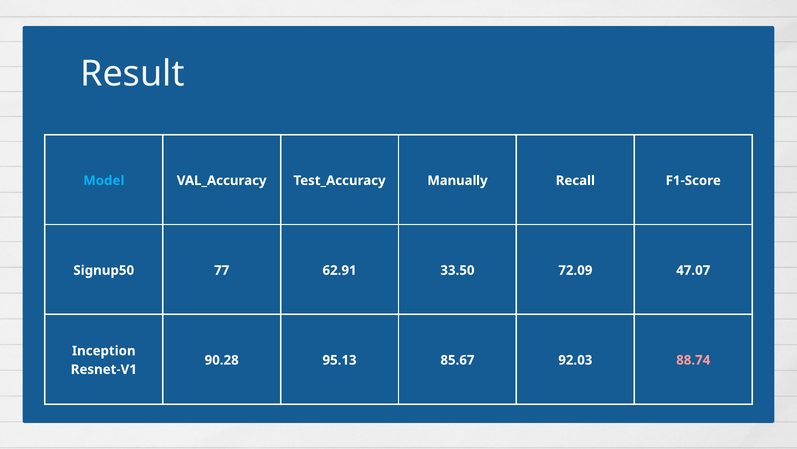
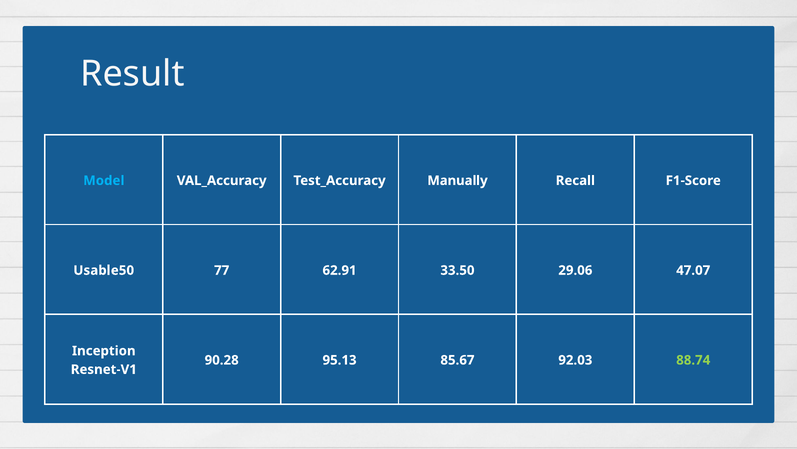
Signup50: Signup50 -> Usable50 (104, 270)
72.09: 72.09 -> 29.06 (575, 270)
88.74 colour: pink -> light green (693, 360)
